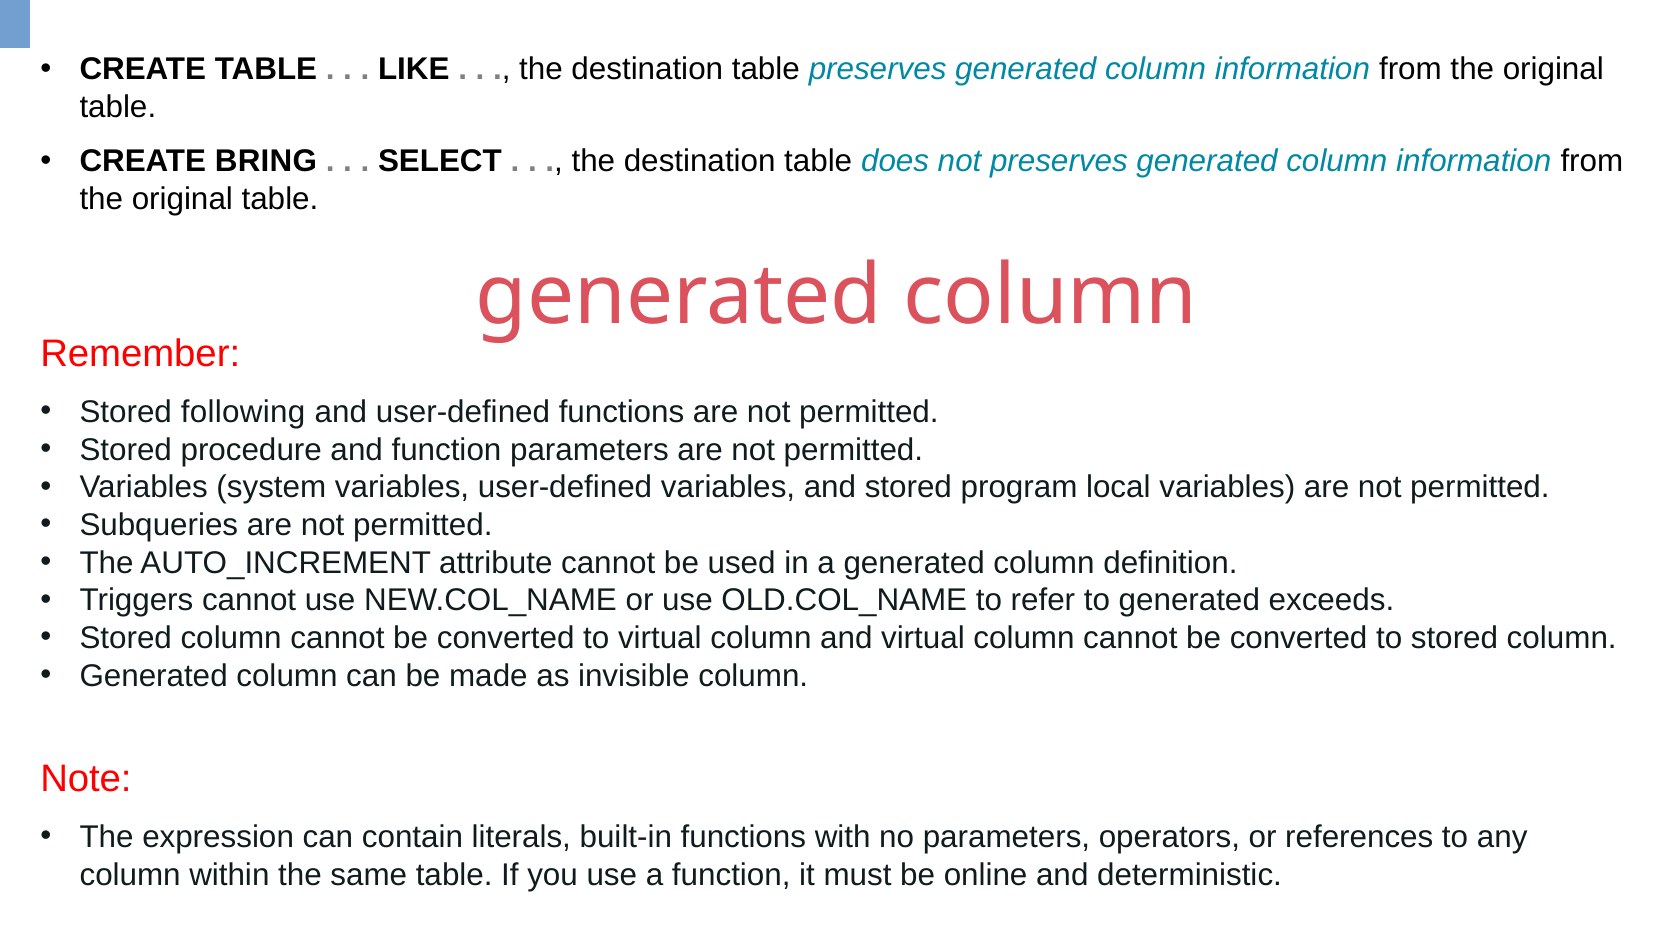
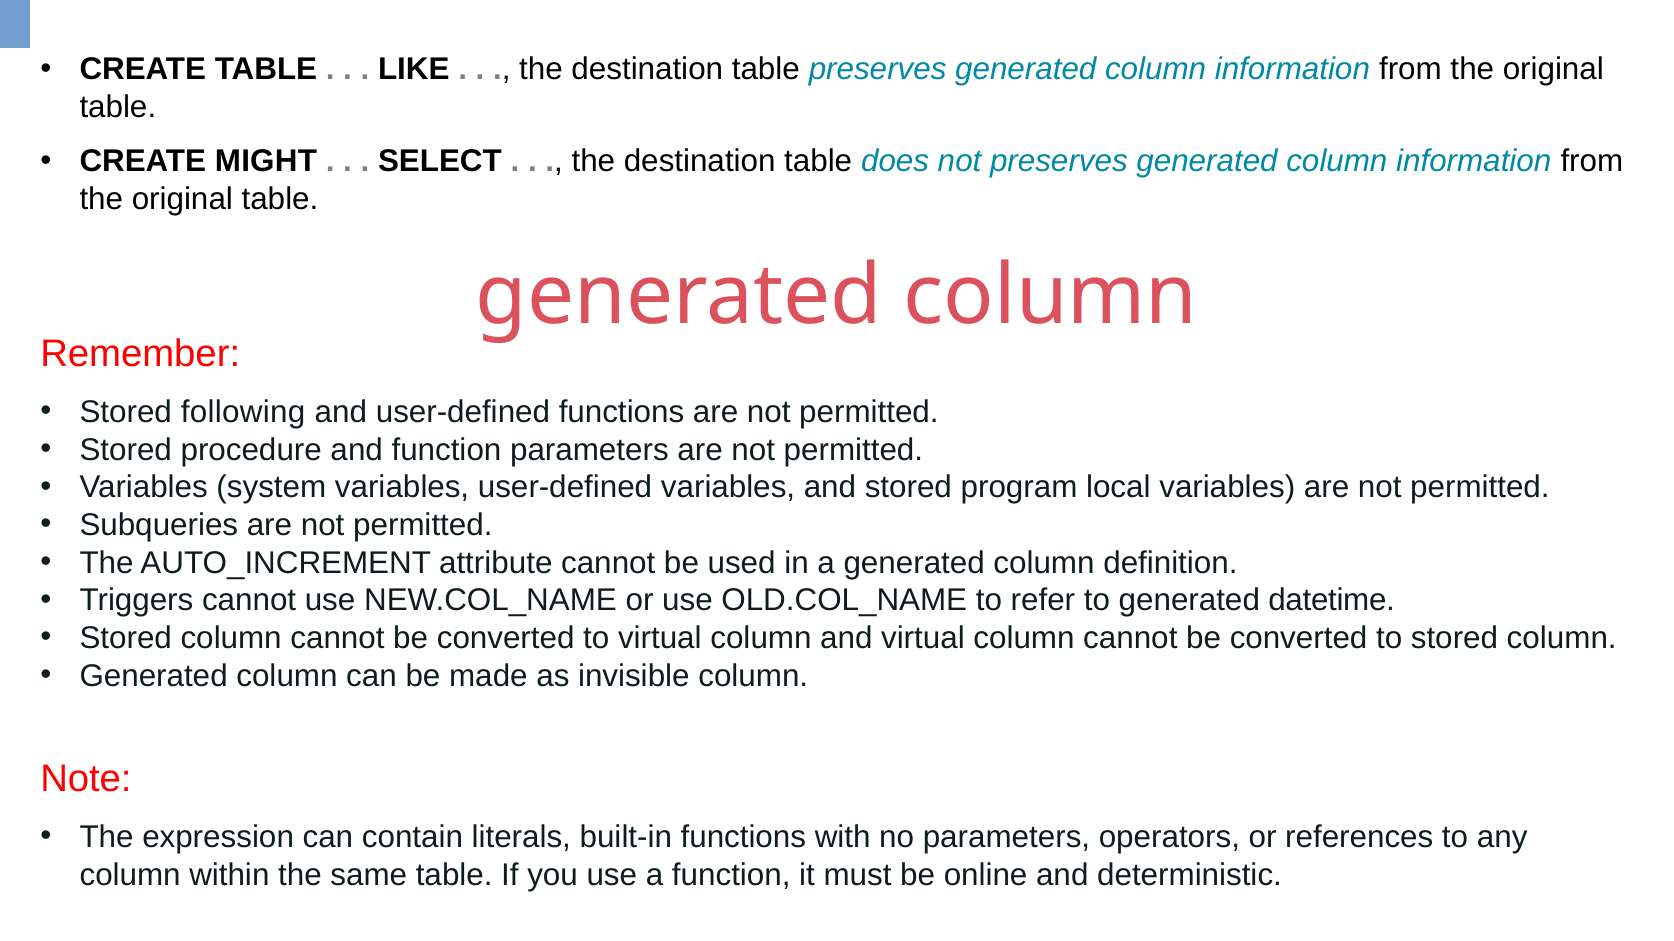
BRING: BRING -> MIGHT (266, 162)
exceeds: exceeds -> datetime (1332, 601)
